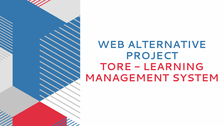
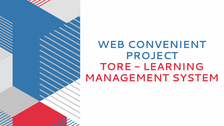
ALTERNATIVE: ALTERNATIVE -> CONVENIENT (167, 45)
